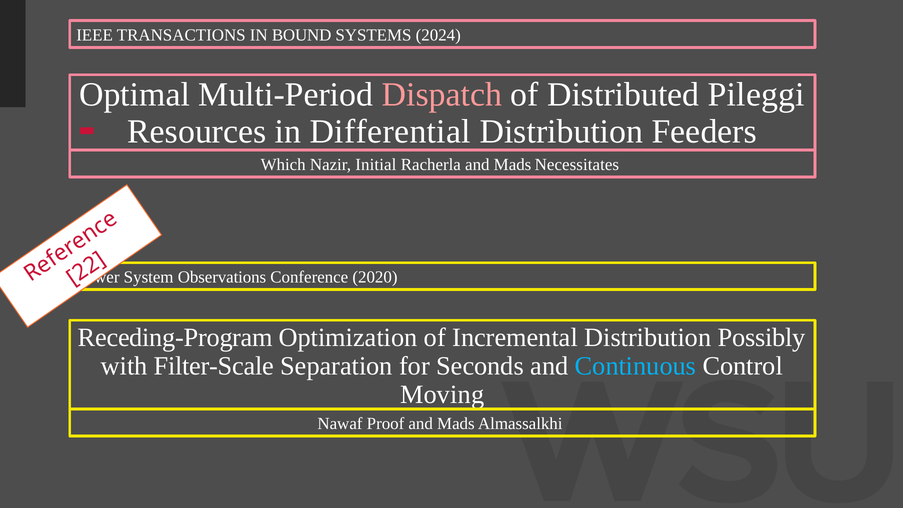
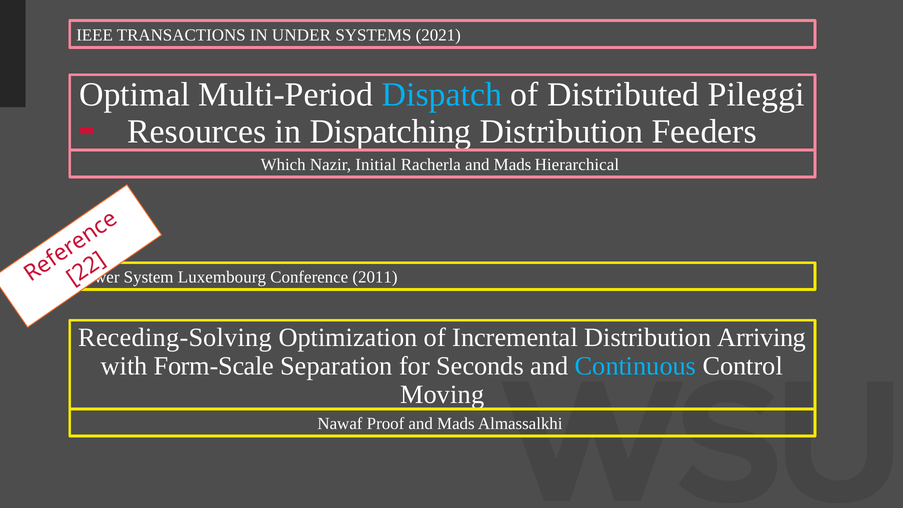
BOUND: BOUND -> UNDER (301, 35)
2024: 2024 -> 2021 (438, 35)
Dispatch colour: pink -> light blue (442, 95)
Differential: Differential -> Dispatching (390, 131)
Necessitates: Necessitates -> Hierarchical (577, 165)
Observations: Observations -> Luxembourg (222, 277)
2020: 2020 -> 2011 (375, 277)
Receding-Program: Receding-Program -> Receding-Solving (175, 338)
Possibly: Possibly -> Arriving (762, 338)
Filter-Scale: Filter-Scale -> Form-Scale (214, 366)
